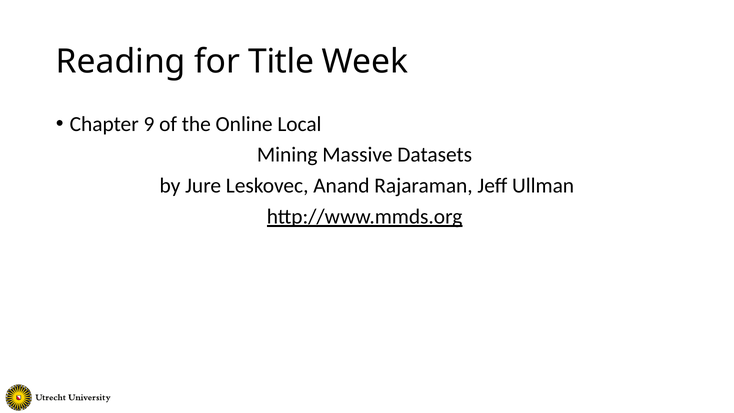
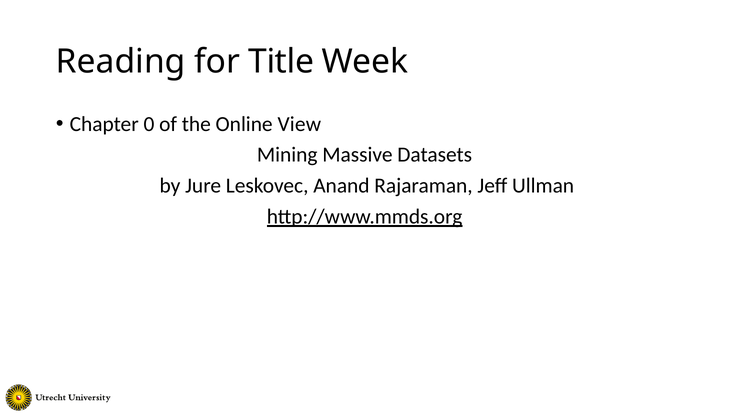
9: 9 -> 0 (149, 124)
Local: Local -> View (299, 124)
